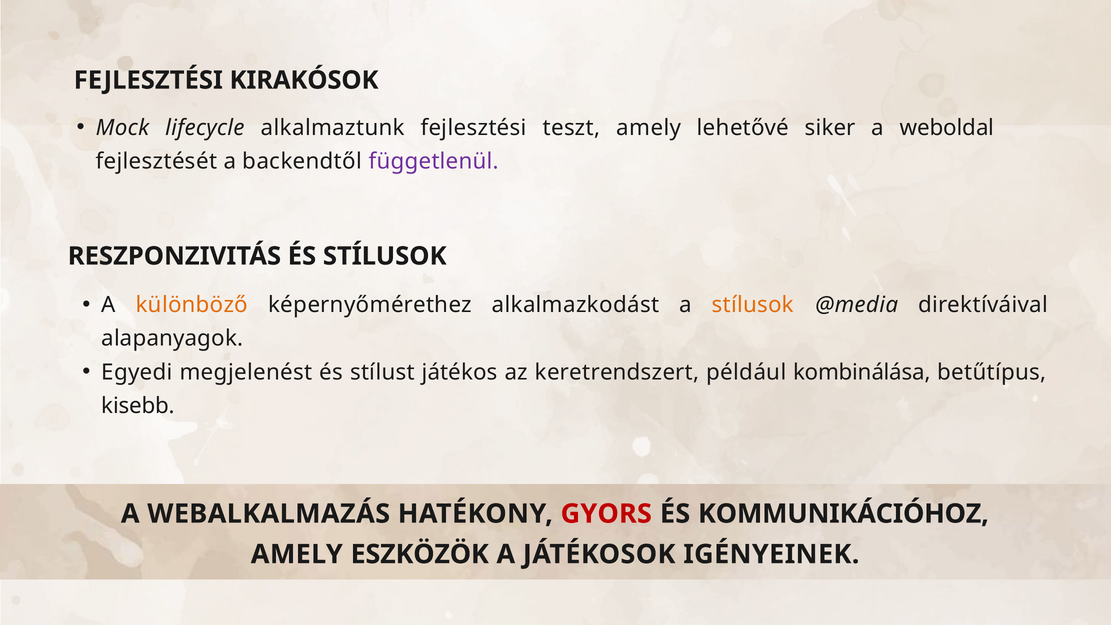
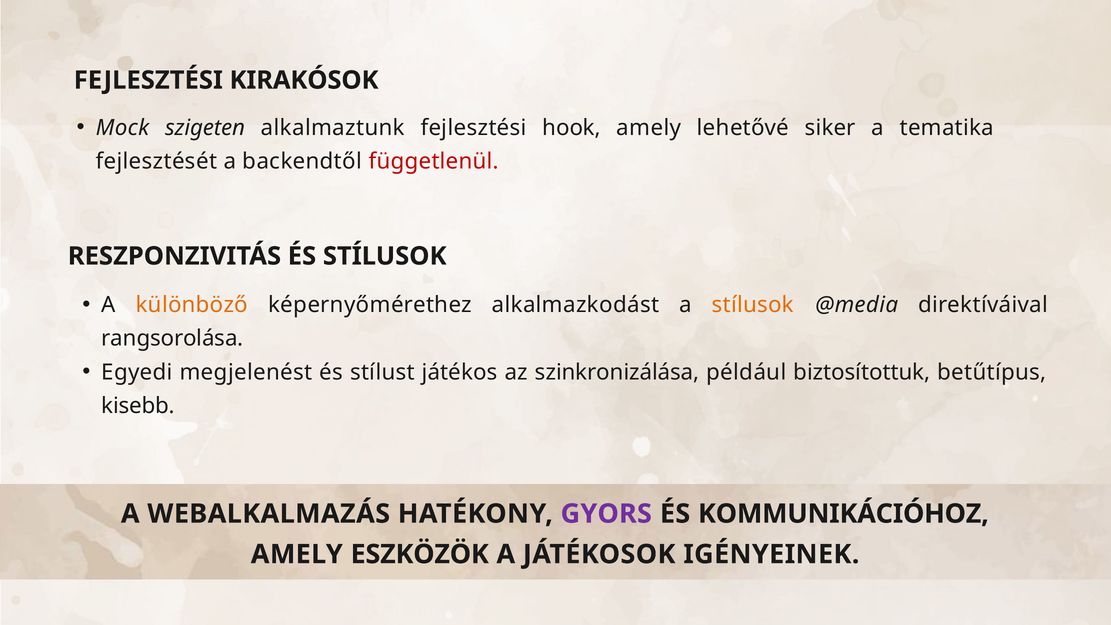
lifecycle: lifecycle -> szigeten (205, 128)
teszt: teszt -> hook (572, 128)
weboldal: weboldal -> tematika (947, 128)
függetlenül colour: purple -> red (434, 161)
alapanyagok: alapanyagok -> rangsorolása (172, 339)
keretrendszert: keretrendszert -> szinkronizálása (617, 372)
kombinálása: kombinálása -> biztosítottuk (862, 372)
GYORS colour: red -> purple (606, 514)
